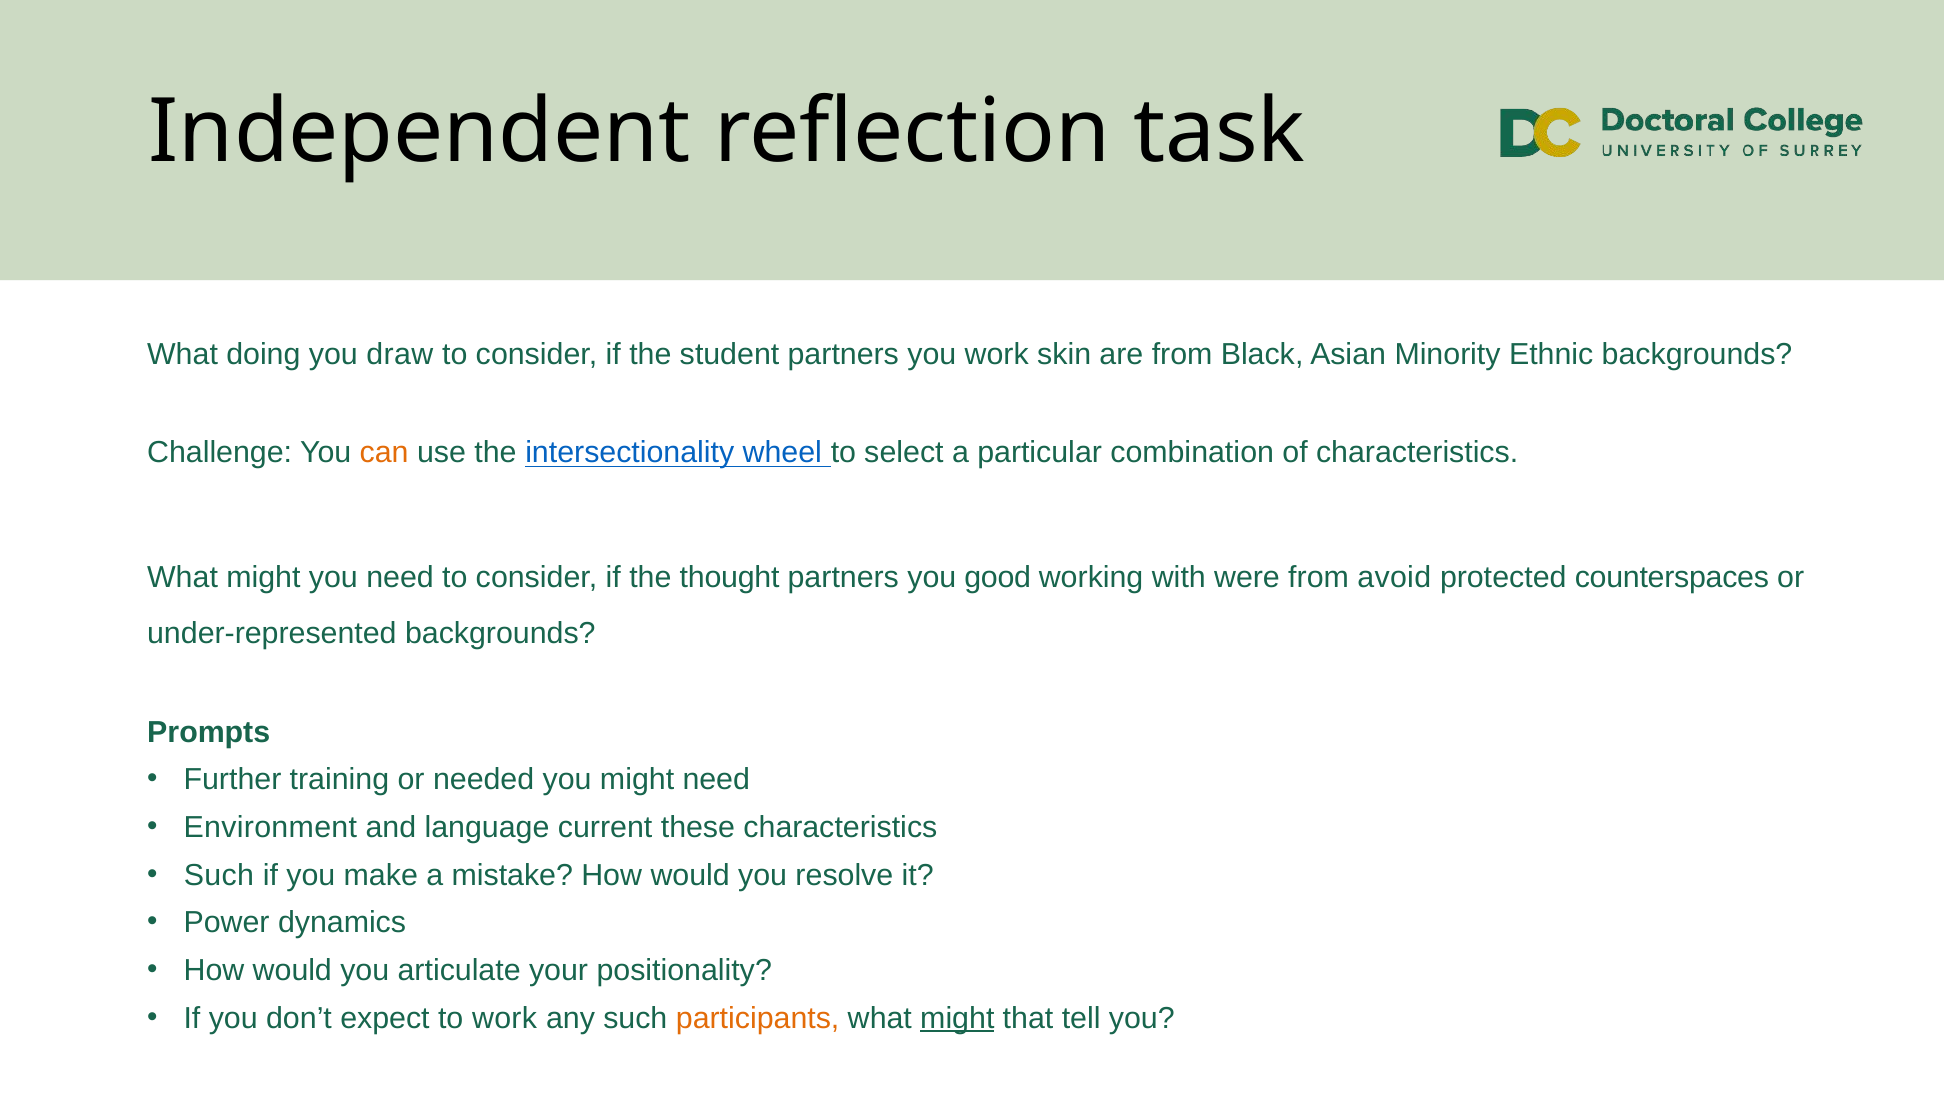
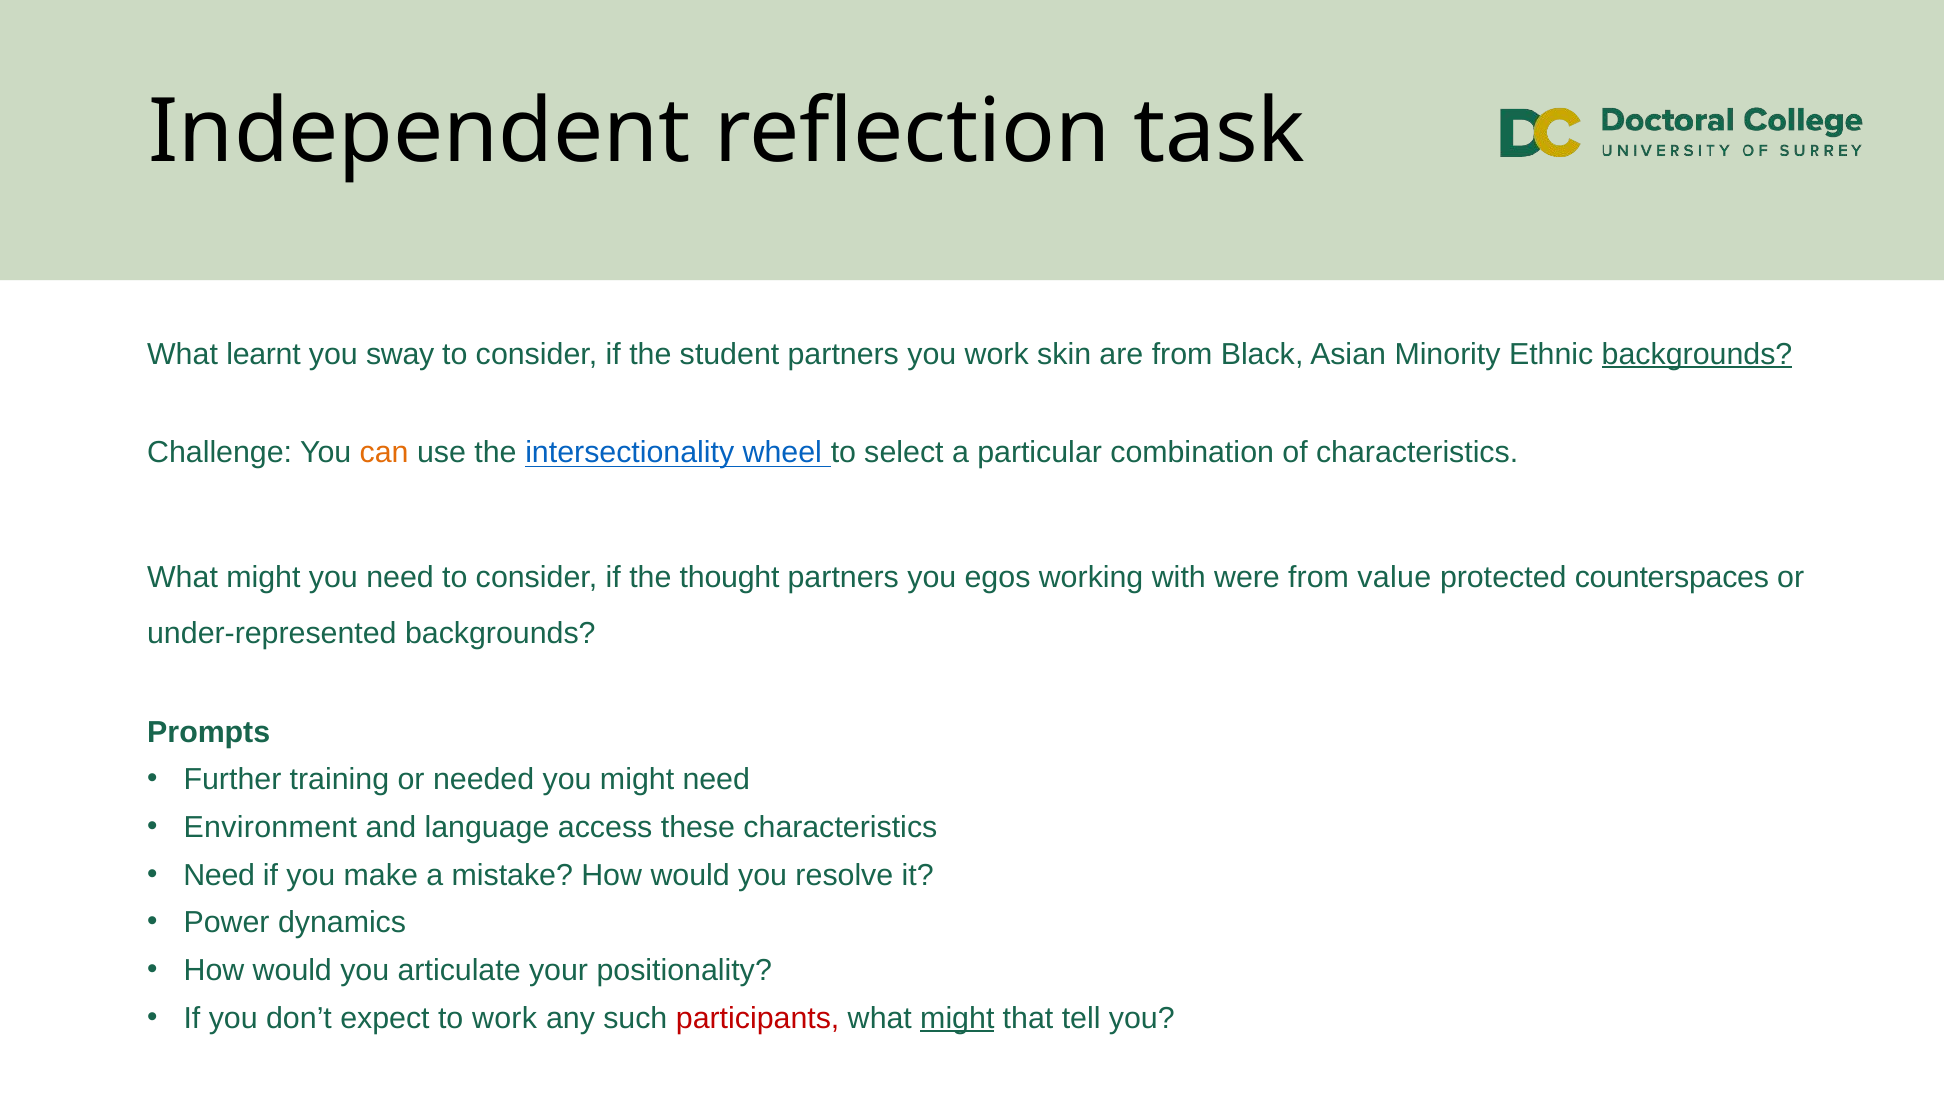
doing: doing -> learnt (264, 354)
draw: draw -> sway (400, 354)
backgrounds underline: none -> present (1697, 354)
good: good -> egos (997, 578)
avoid: avoid -> value (1394, 578)
current: current -> access (605, 828)
Such: Such -> Need (219, 876)
participants colour: orange -> red (758, 1019)
